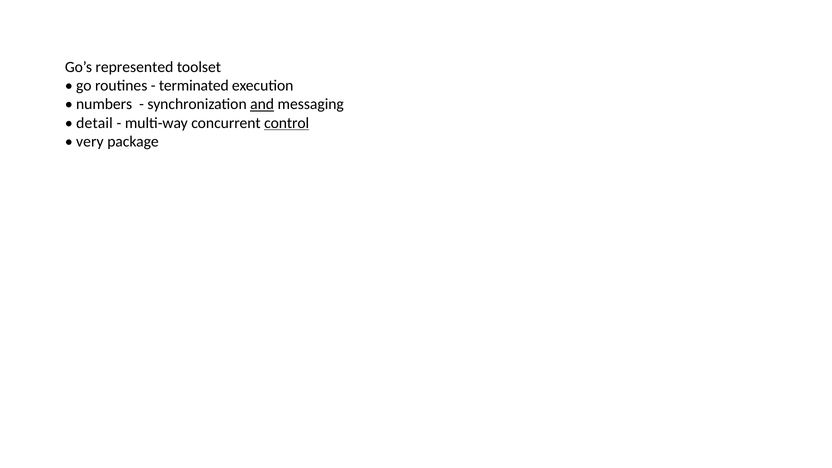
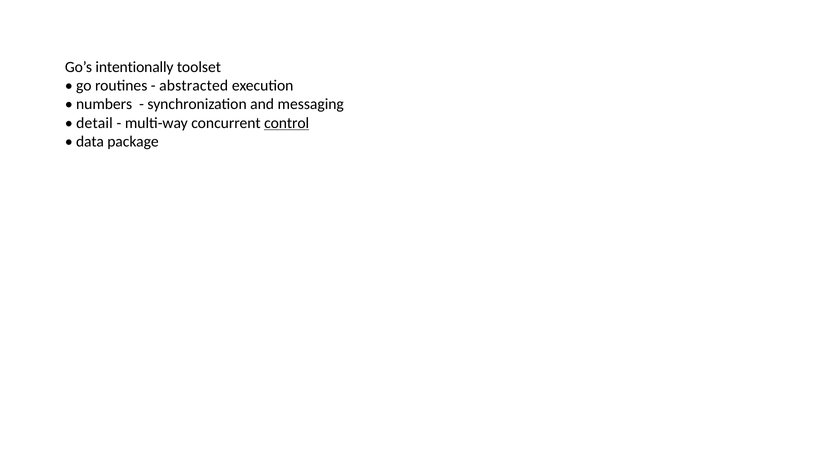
represented: represented -> intentionally (134, 67)
terminated: terminated -> abstracted (194, 86)
and underline: present -> none (262, 104)
very: very -> data (90, 142)
